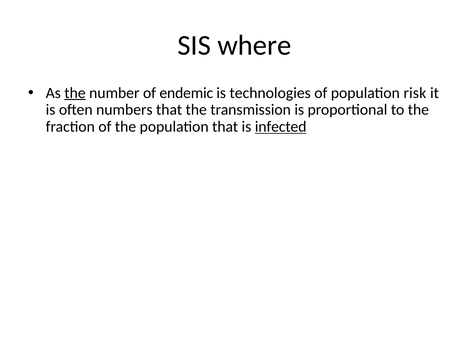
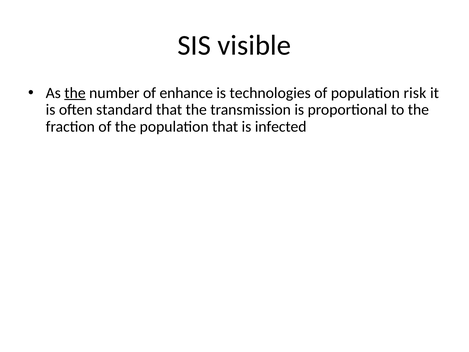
where: where -> visible (254, 45)
endemic: endemic -> enhance (186, 93)
numbers: numbers -> standard (124, 110)
infected underline: present -> none (281, 127)
